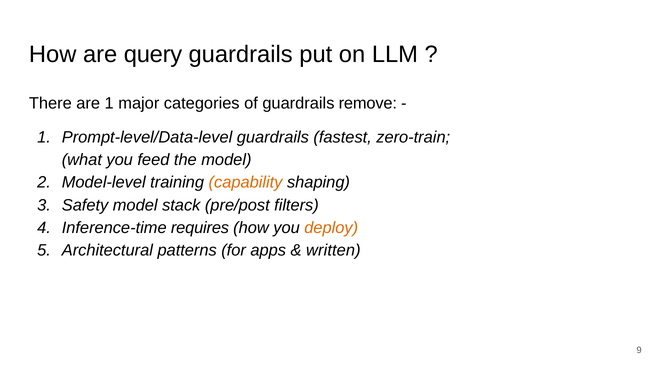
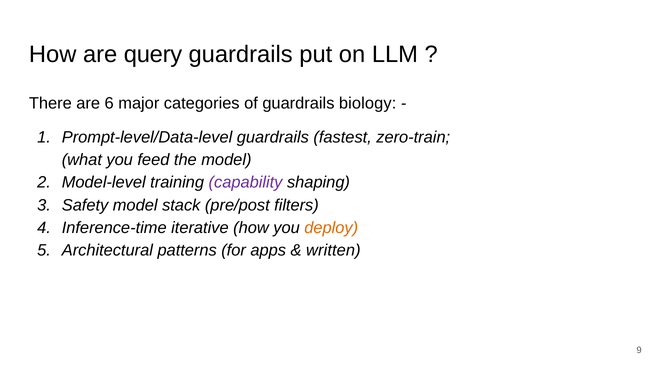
are 1: 1 -> 6 (109, 103)
remove: remove -> biology (368, 103)
capability colour: orange -> purple (246, 182)
requires: requires -> iterative (200, 228)
